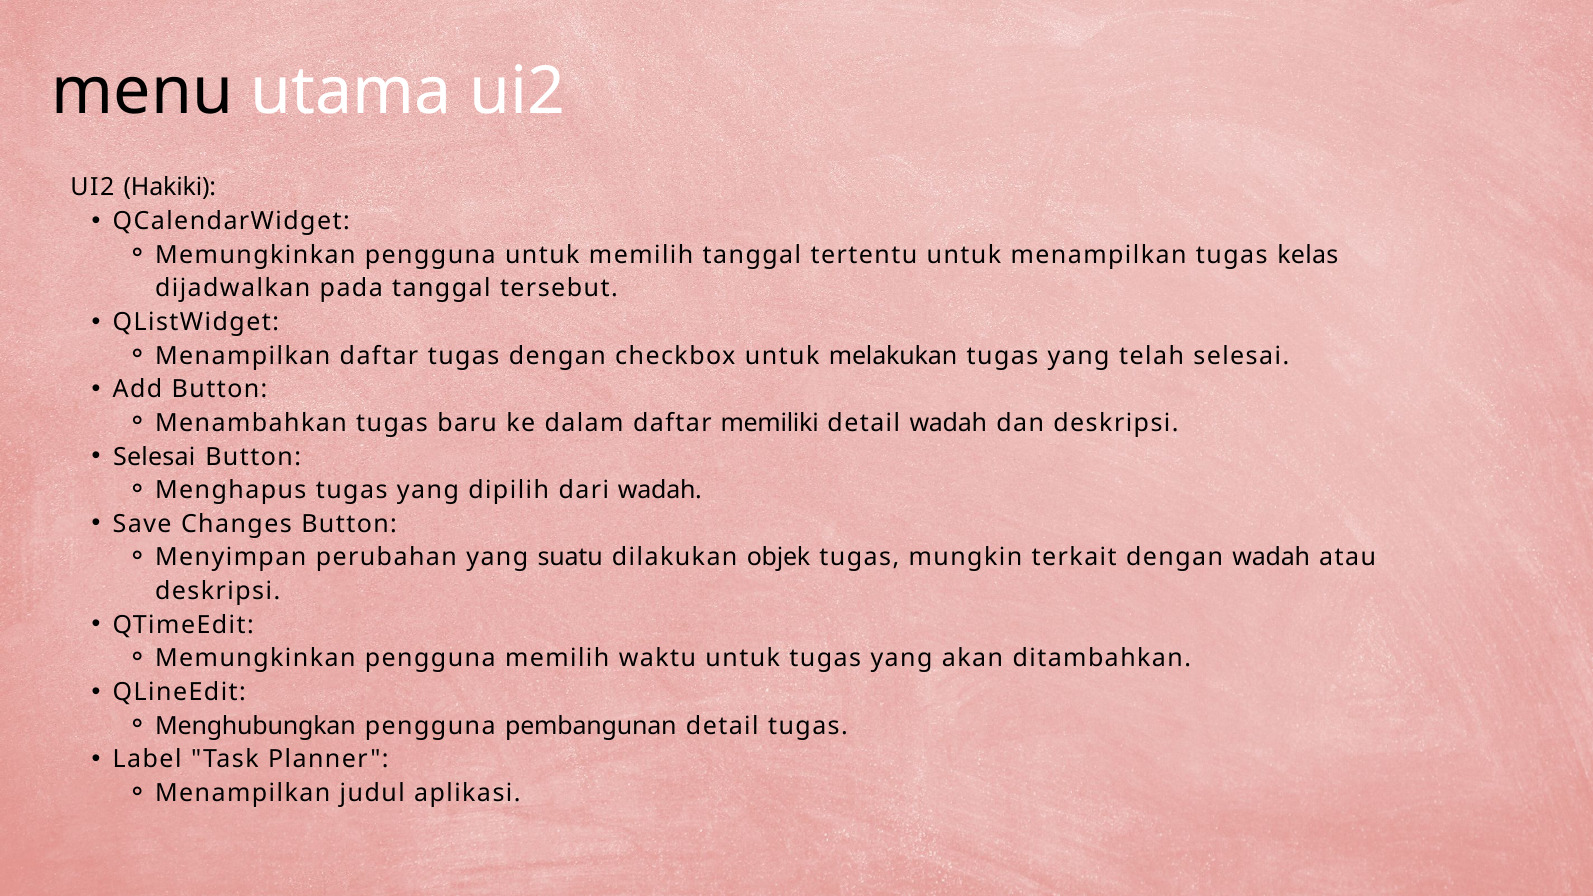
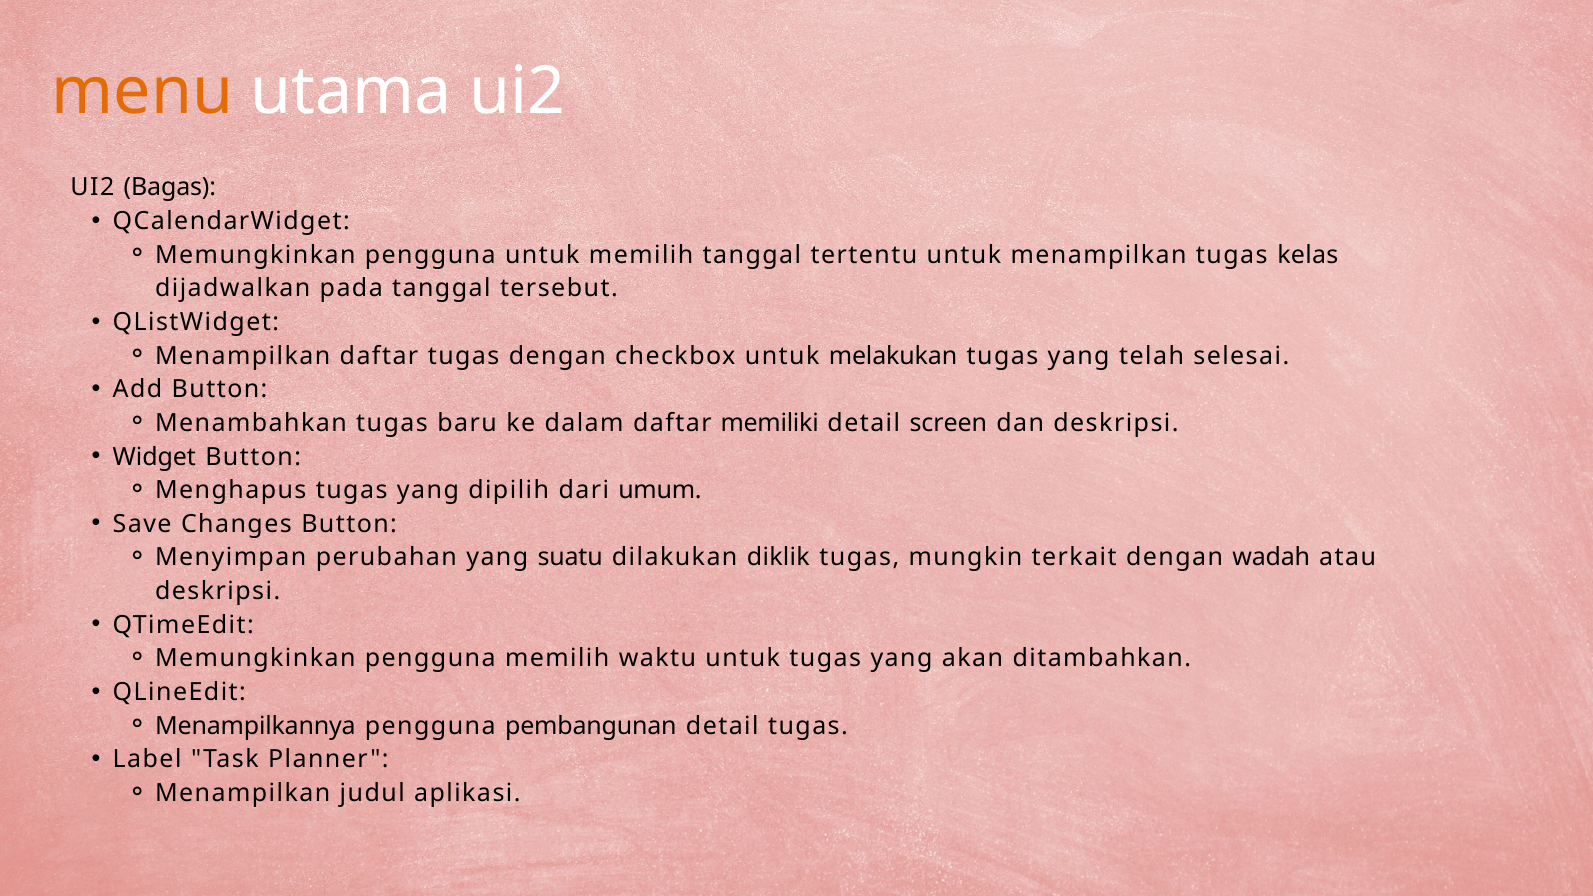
menu colour: black -> orange (142, 92)
Hakiki: Hakiki -> Bagas (170, 188)
detail wadah: wadah -> screen (948, 423)
Selesai: Selesai -> Widget (154, 457)
dari wadah: wadah -> umum (660, 490)
objek: objek -> diklik (778, 558)
Menghubungkan: Menghubungkan -> Menampilkannya (255, 726)
